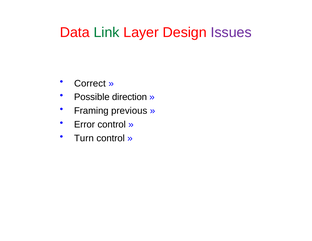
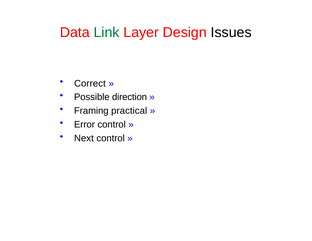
Issues colour: purple -> black (231, 32)
previous: previous -> practical (129, 111)
Turn: Turn -> Next (84, 138)
